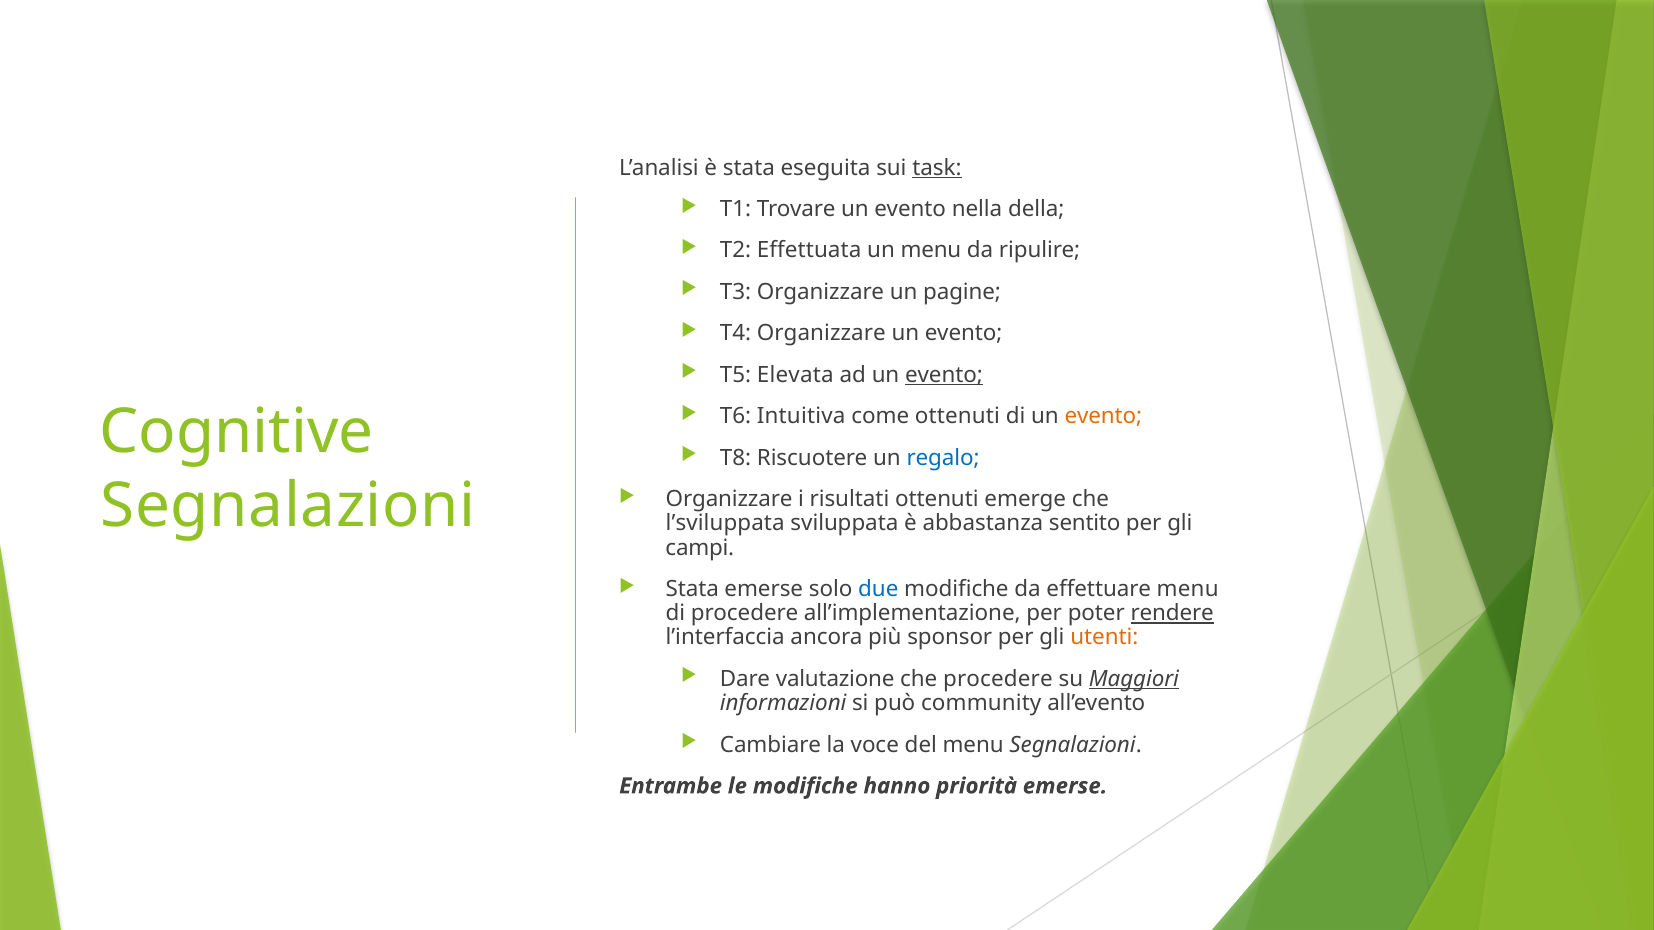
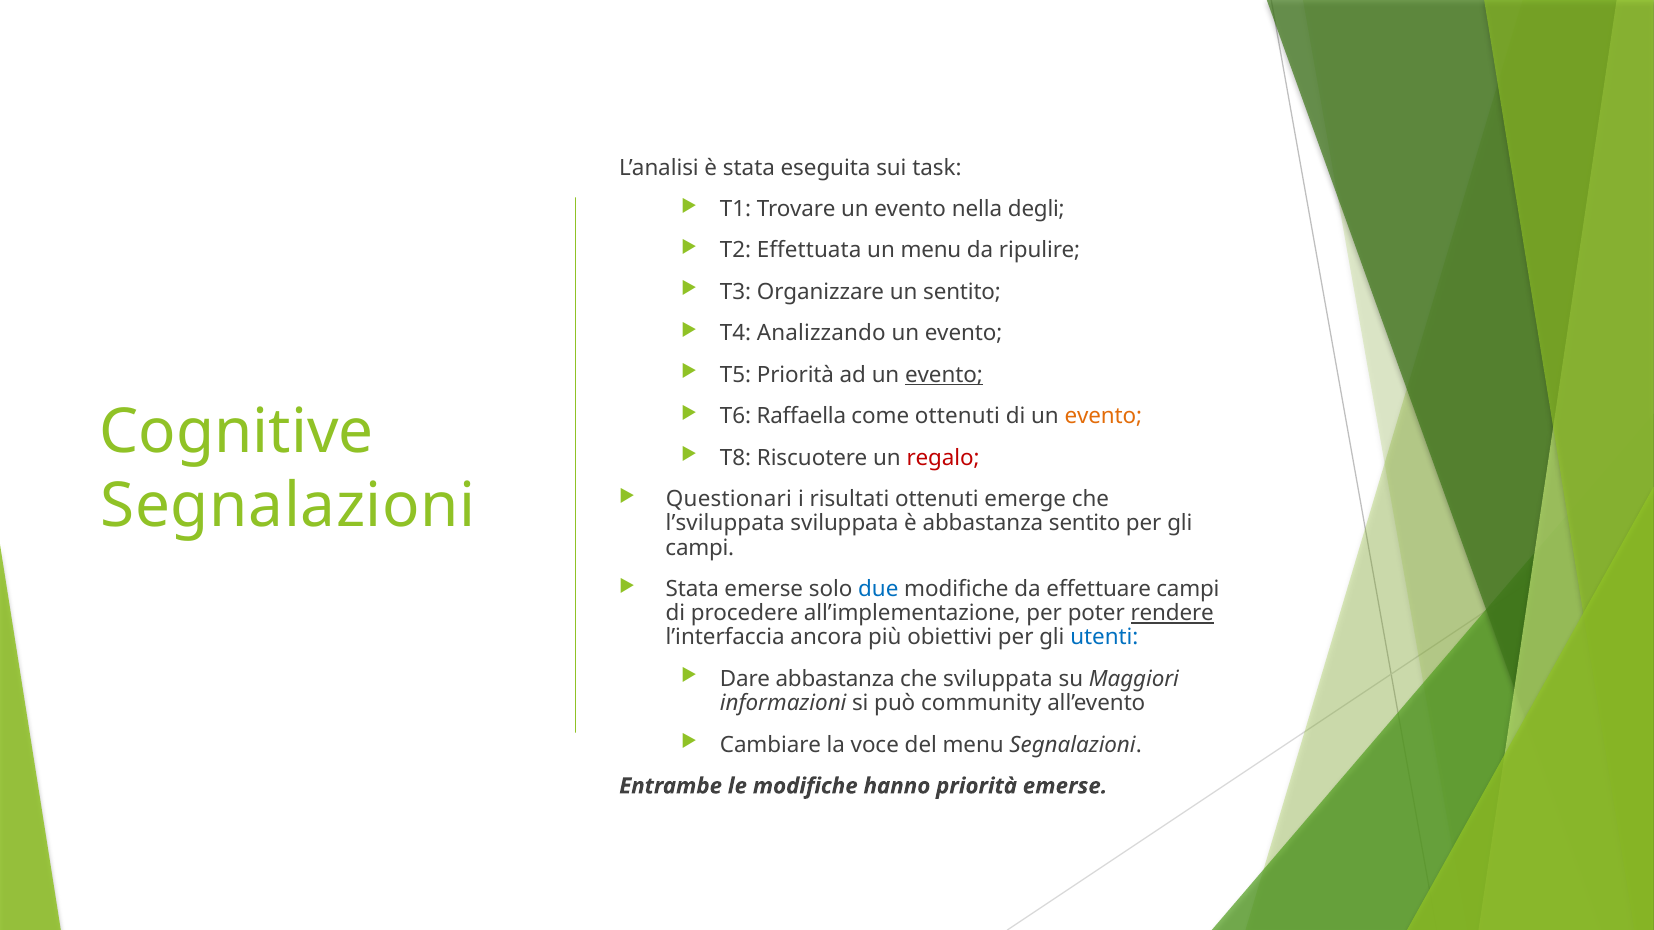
task underline: present -> none (937, 168)
della: della -> degli (1036, 209)
un pagine: pagine -> sentito (962, 292)
T4 Organizzare: Organizzare -> Analizzando (821, 334)
T5 Elevata: Elevata -> Priorità (795, 375)
Intuitiva: Intuitiva -> Raffaella (801, 416)
regalo colour: blue -> red (943, 458)
Organizzare: Organizzare -> Questionari (729, 499)
effettuare menu: menu -> campi (1188, 589)
sponsor: sponsor -> obiettivi (950, 638)
utenti colour: orange -> blue (1104, 638)
Dare valutazione: valutazione -> abbastanza (835, 679)
che procedere: procedere -> sviluppata (998, 679)
Maggiori underline: present -> none (1134, 679)
